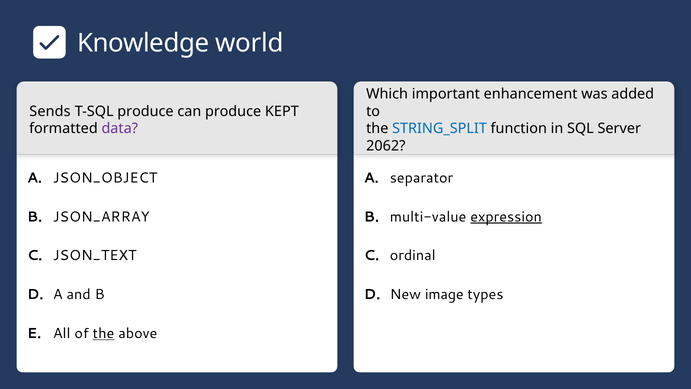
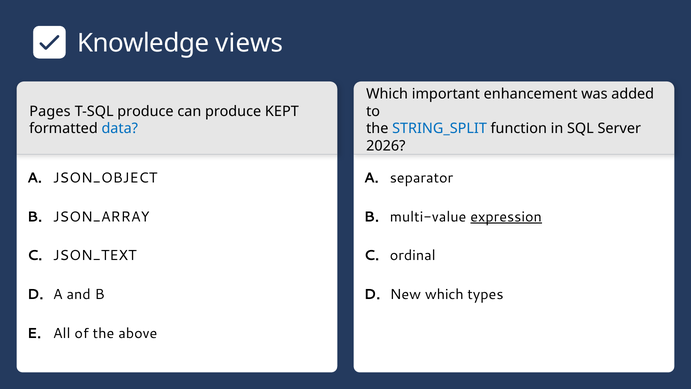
world: world -> views (249, 43)
Sends: Sends -> Pages (50, 111)
data colour: purple -> blue (120, 129)
2062: 2062 -> 2026 (386, 146)
​New image: image -> which (444, 294)
the underline: present -> none (104, 333)
